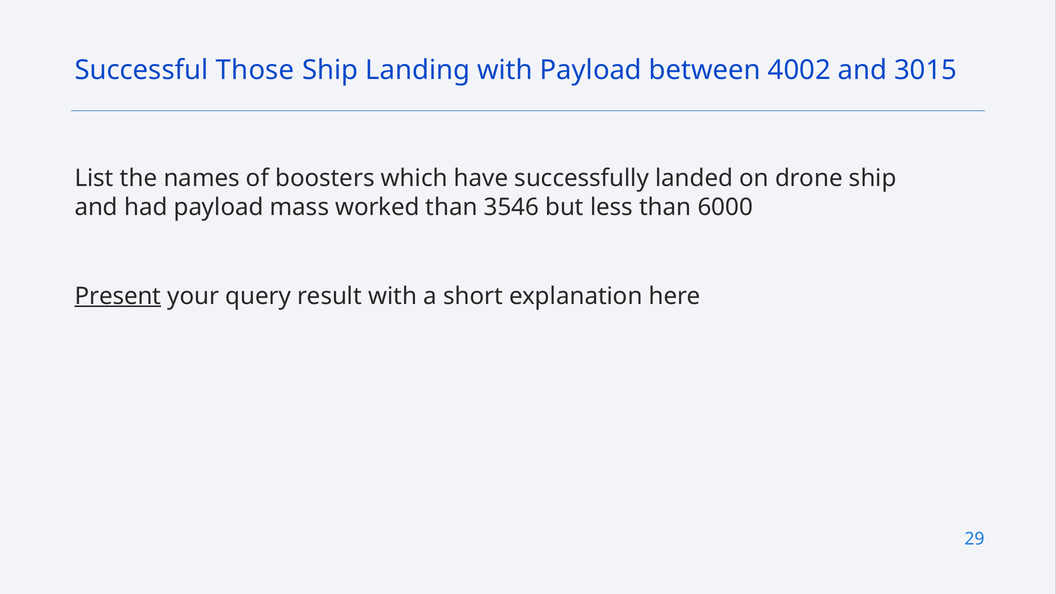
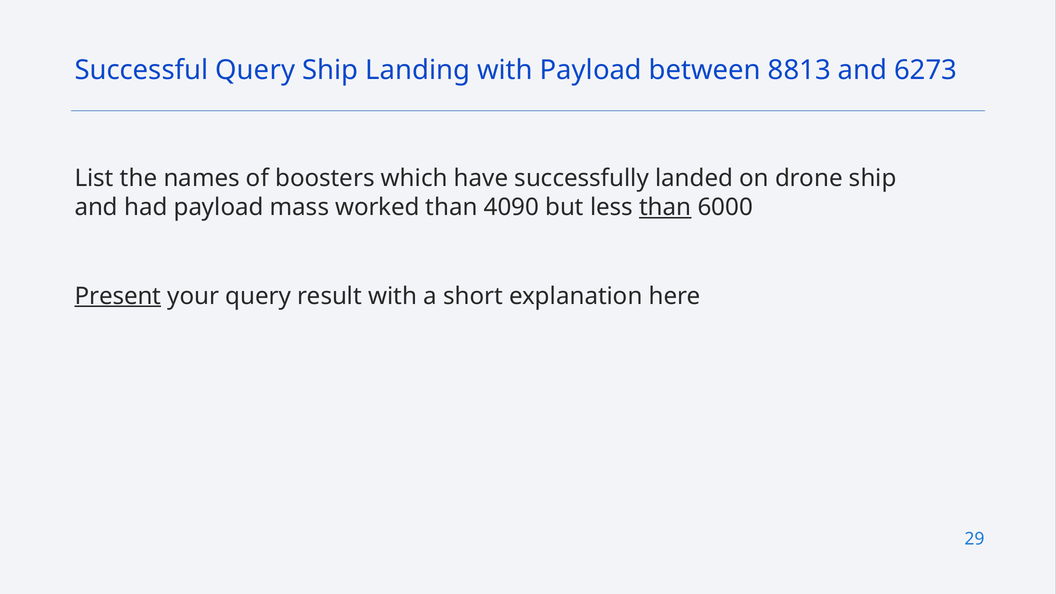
Successful Those: Those -> Query (255, 70)
4002: 4002 -> 8813 (799, 70)
3015: 3015 -> 6273 (926, 70)
3546: 3546 -> 4090 (511, 207)
than underline: none -> present (665, 207)
